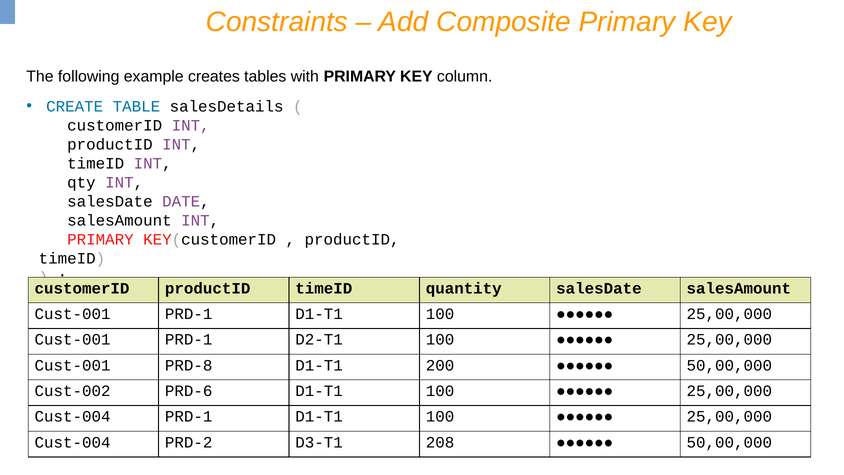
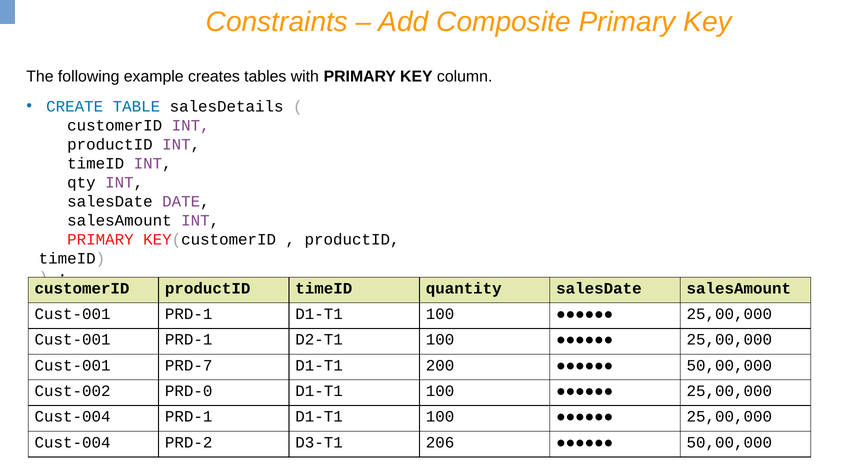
PRD-8: PRD-8 -> PRD-7 (189, 365)
PRD-6: PRD-6 -> PRD-0 (189, 391)
208: 208 -> 206 (440, 442)
